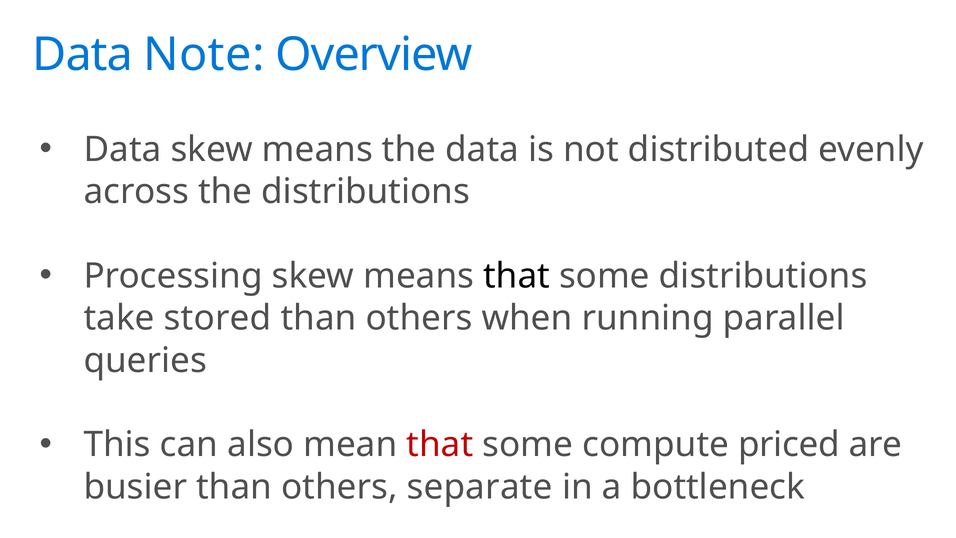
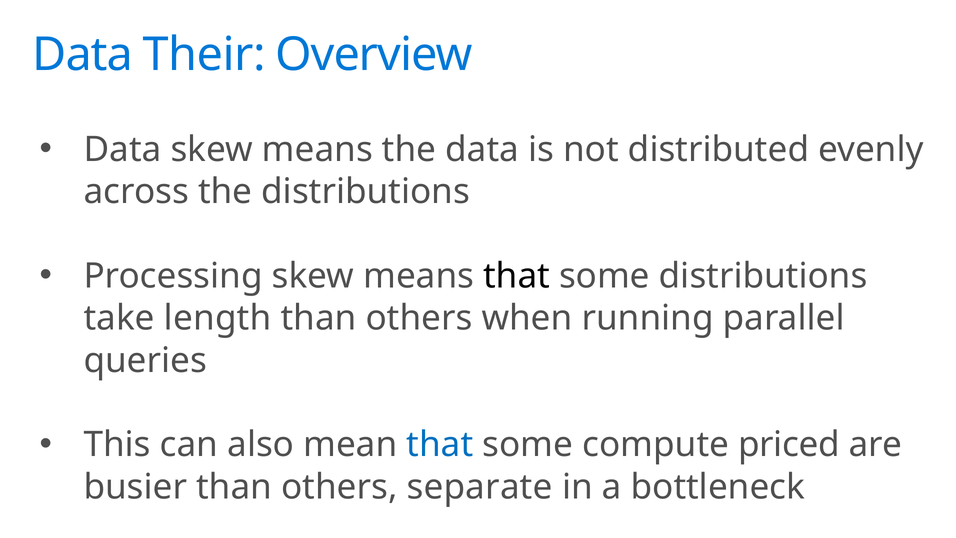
Note: Note -> Their (204, 55)
stored: stored -> length (218, 318)
that colour: red -> blue (440, 445)
